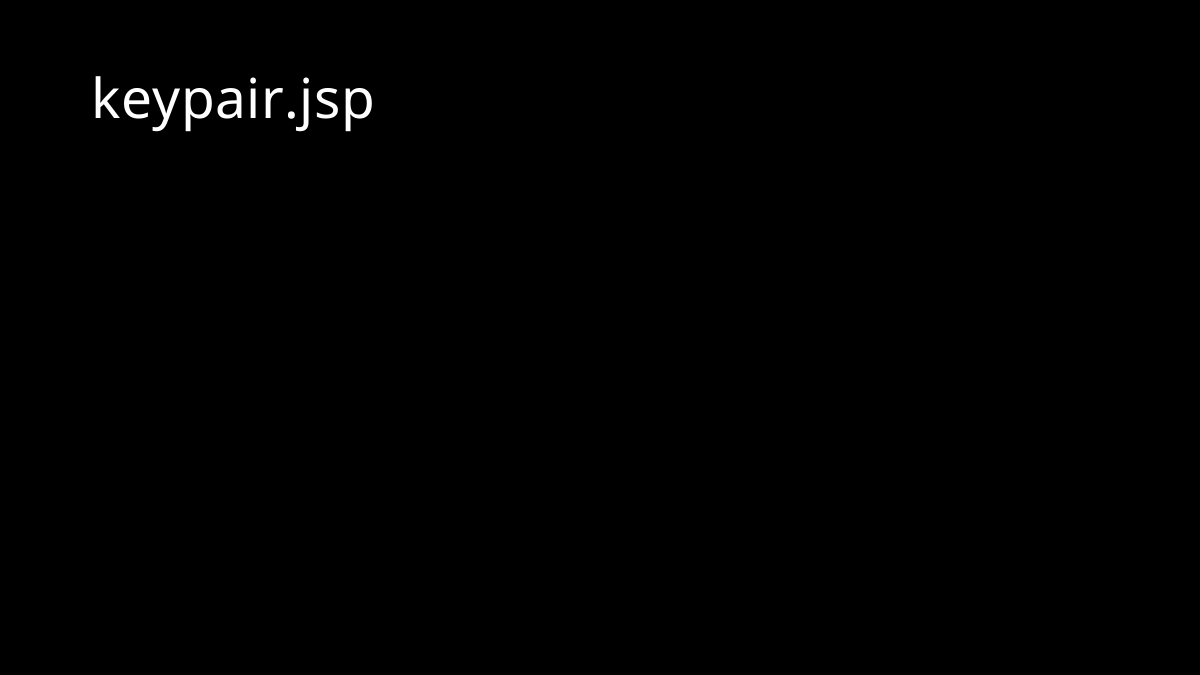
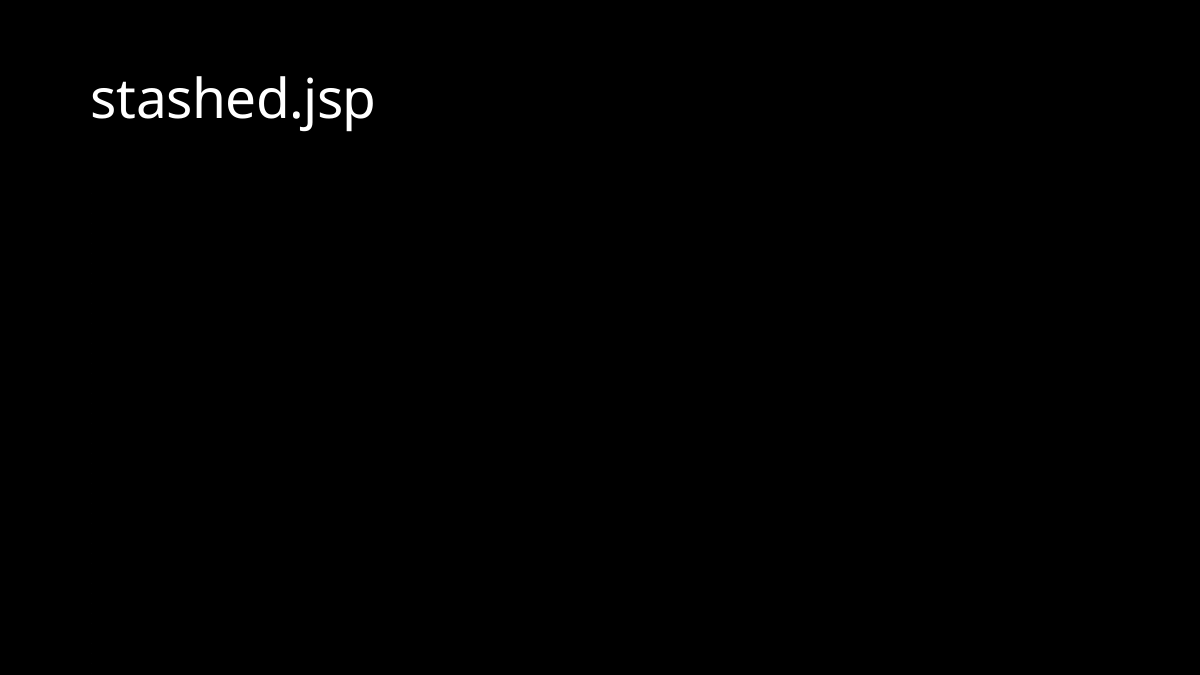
keypair.jsp: keypair.jsp -> stashed.jsp (234, 101)
